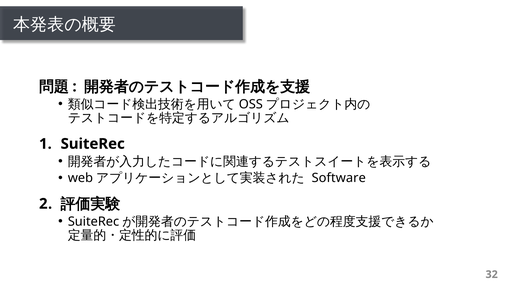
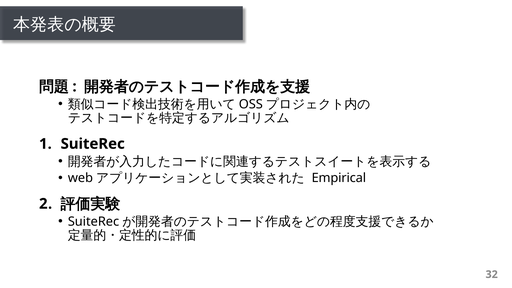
Software: Software -> Empirical (339, 178)
